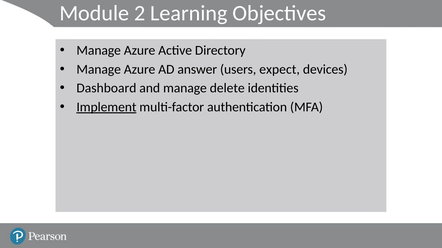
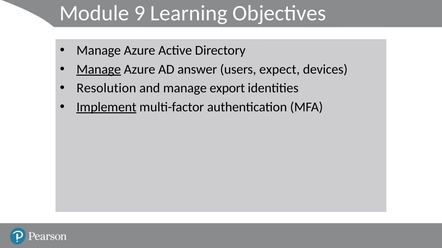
2: 2 -> 9 (140, 13)
Manage underline: none -> present (99, 70)
Dashboard: Dashboard -> Resolution (106, 88)
delete: delete -> export (227, 88)
